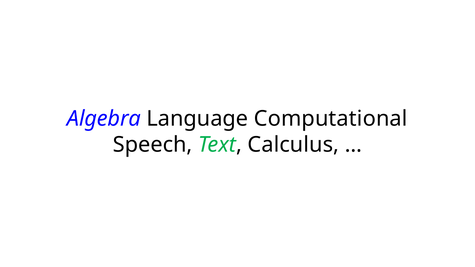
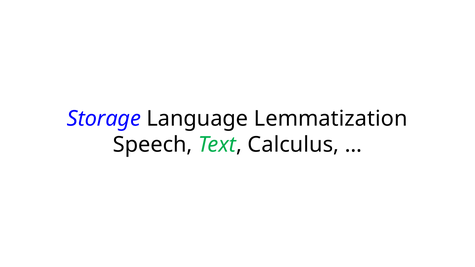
Algebra: Algebra -> Storage (104, 119)
Computational: Computational -> Lemmatization (331, 119)
